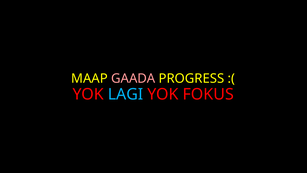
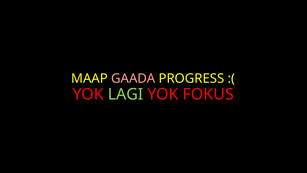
LAGI colour: light blue -> light green (126, 94)
